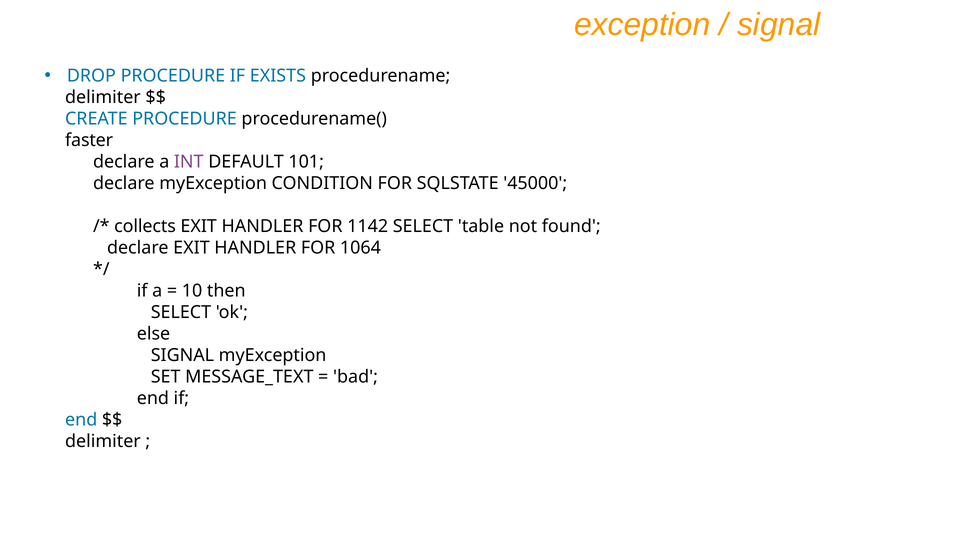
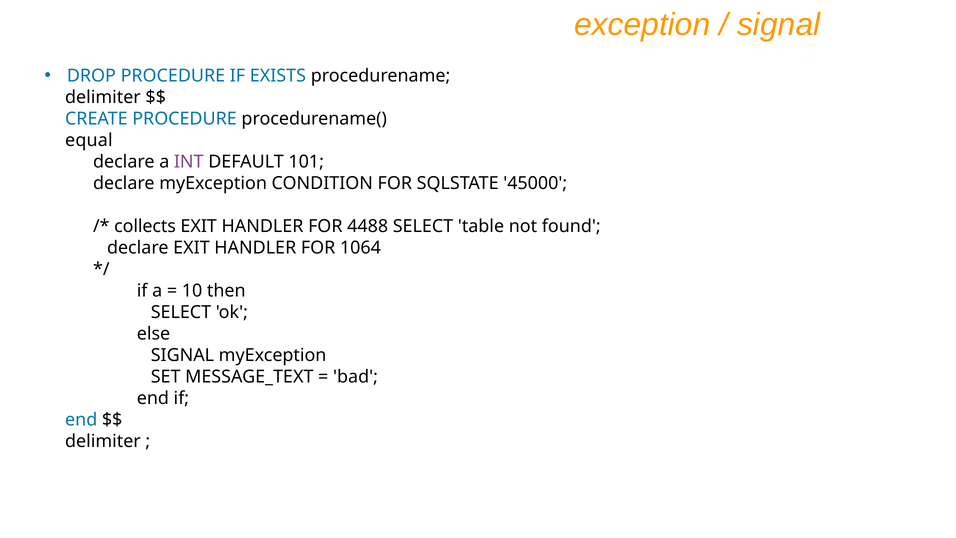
faster: faster -> equal (89, 140)
1142: 1142 -> 4488 (368, 226)
